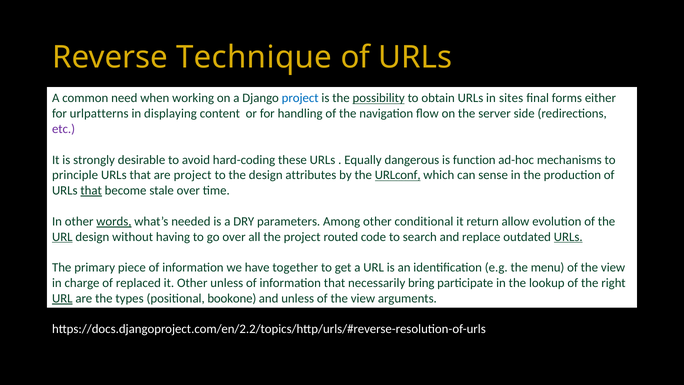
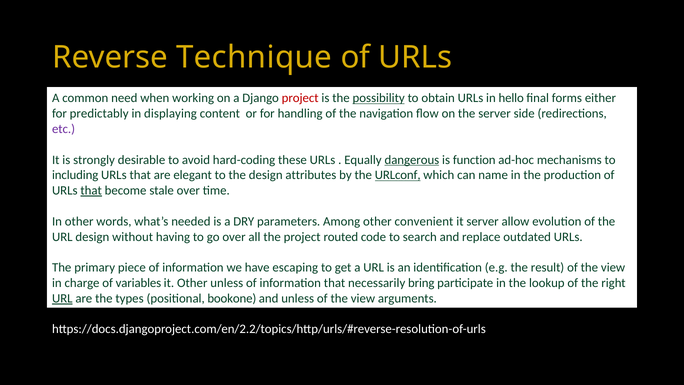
project colour: blue -> red (300, 98)
sites: sites -> hello (511, 98)
urlpatterns: urlpatterns -> predictably (99, 114)
dangerous underline: none -> present (412, 160)
principle: principle -> including (75, 175)
are project: project -> elegant (193, 175)
sense: sense -> name (493, 175)
words underline: present -> none (114, 221)
conditional: conditional -> convenient (424, 221)
it return: return -> server (483, 221)
URL underline: present -> none (62, 237)
URLs underline: present -> none (568, 237)
together: together -> escaping (295, 267)
menu: menu -> result (548, 267)
replaced: replaced -> variables (138, 283)
